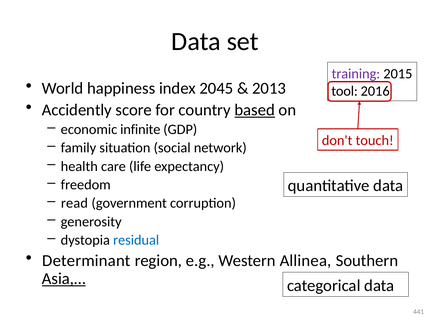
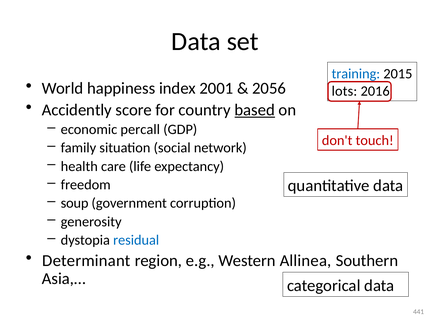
training colour: purple -> blue (356, 74)
2045: 2045 -> 2001 (216, 89)
2013: 2013 -> 2056 (269, 89)
tool: tool -> lots (344, 91)
infinite: infinite -> percall (140, 130)
read: read -> soup (75, 204)
Asia,… underline: present -> none (64, 279)
